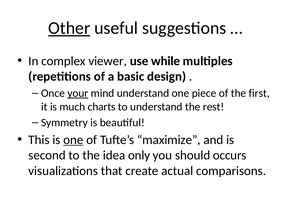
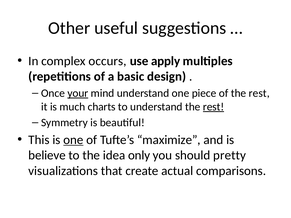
Other underline: present -> none (69, 28)
viewer: viewer -> occurs (108, 61)
while: while -> apply (166, 61)
of the first: first -> rest (259, 93)
rest underline: none -> present (214, 107)
second: second -> believe (47, 155)
occurs: occurs -> pretty (230, 155)
